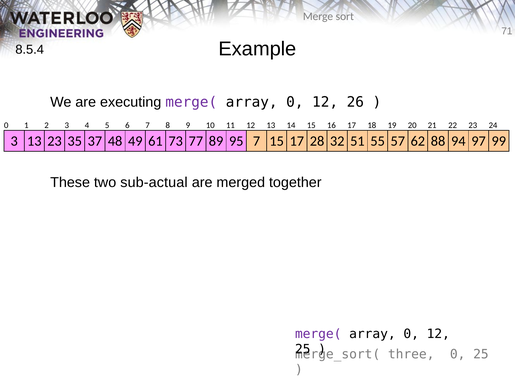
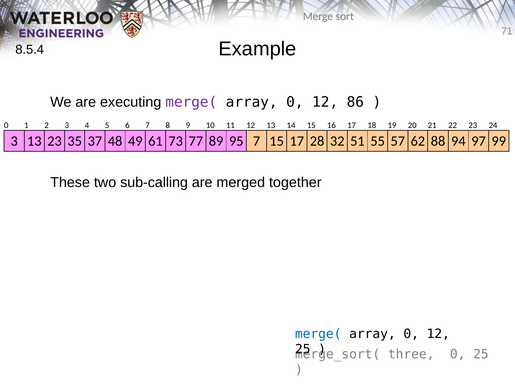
26: 26 -> 86 (355, 102)
sub-actual: sub-actual -> sub-calling (154, 182)
merge( colour: purple -> blue (318, 334)
